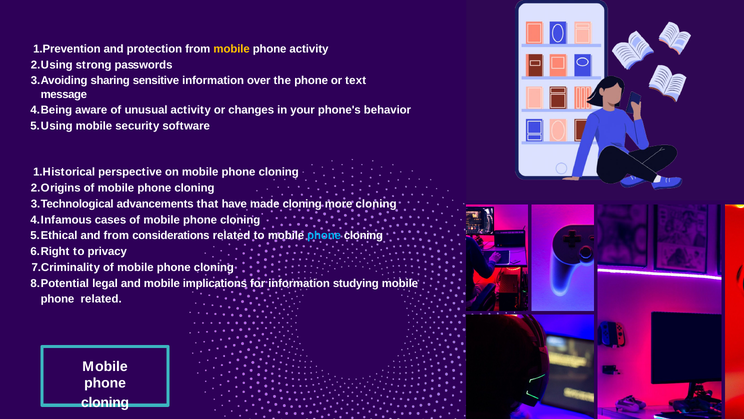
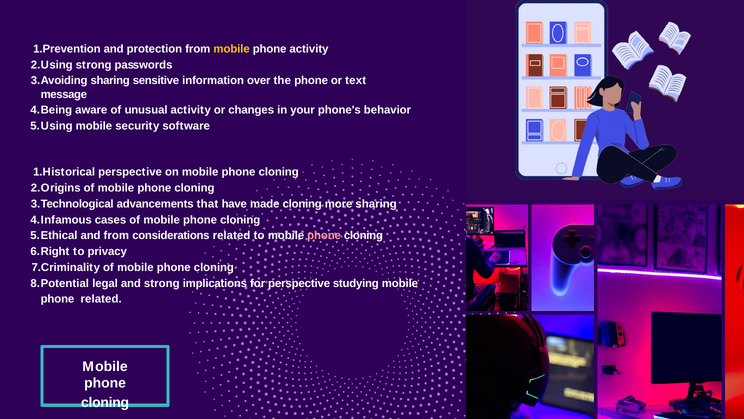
more cloning: cloning -> sharing (376, 204)
phone colour: light blue -> pink (324, 235)
and mobile: mobile -> strong (162, 283)
for information: information -> perspective (299, 283)
